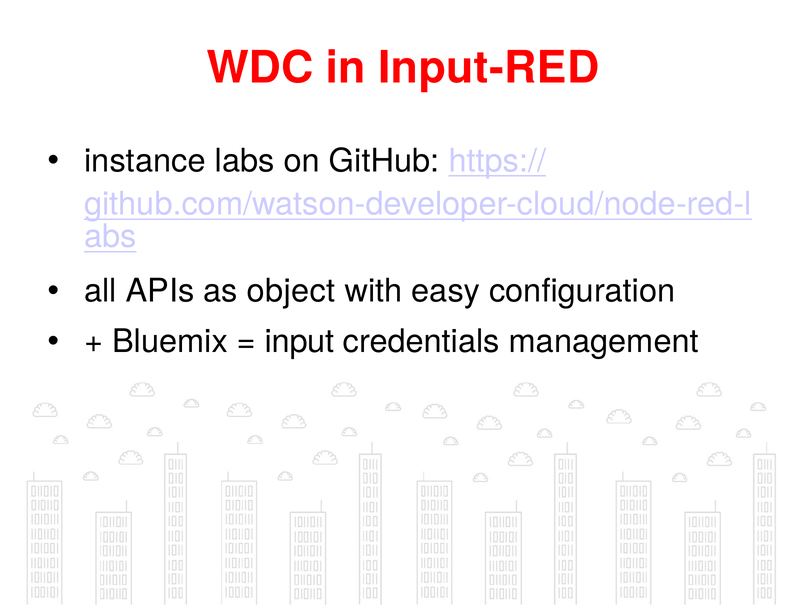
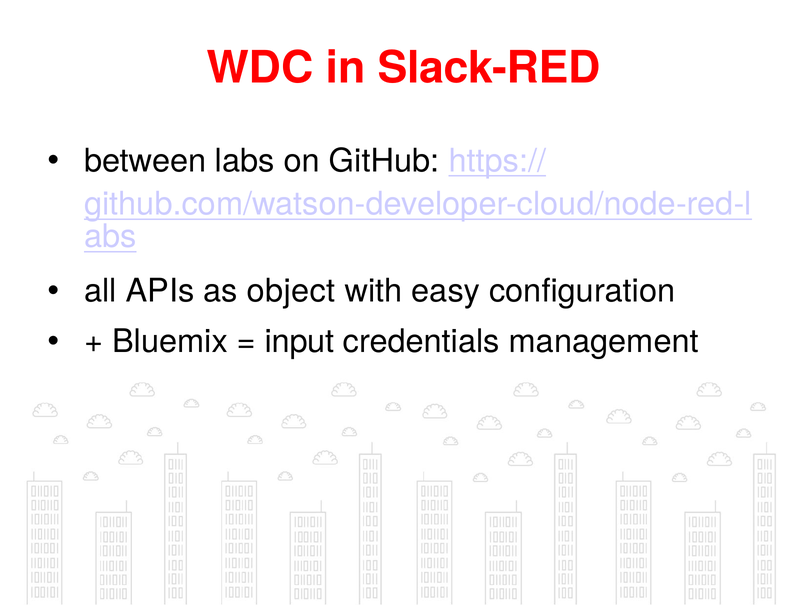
Input-RED: Input-RED -> Slack-RED (489, 68)
instance: instance -> between (145, 161)
